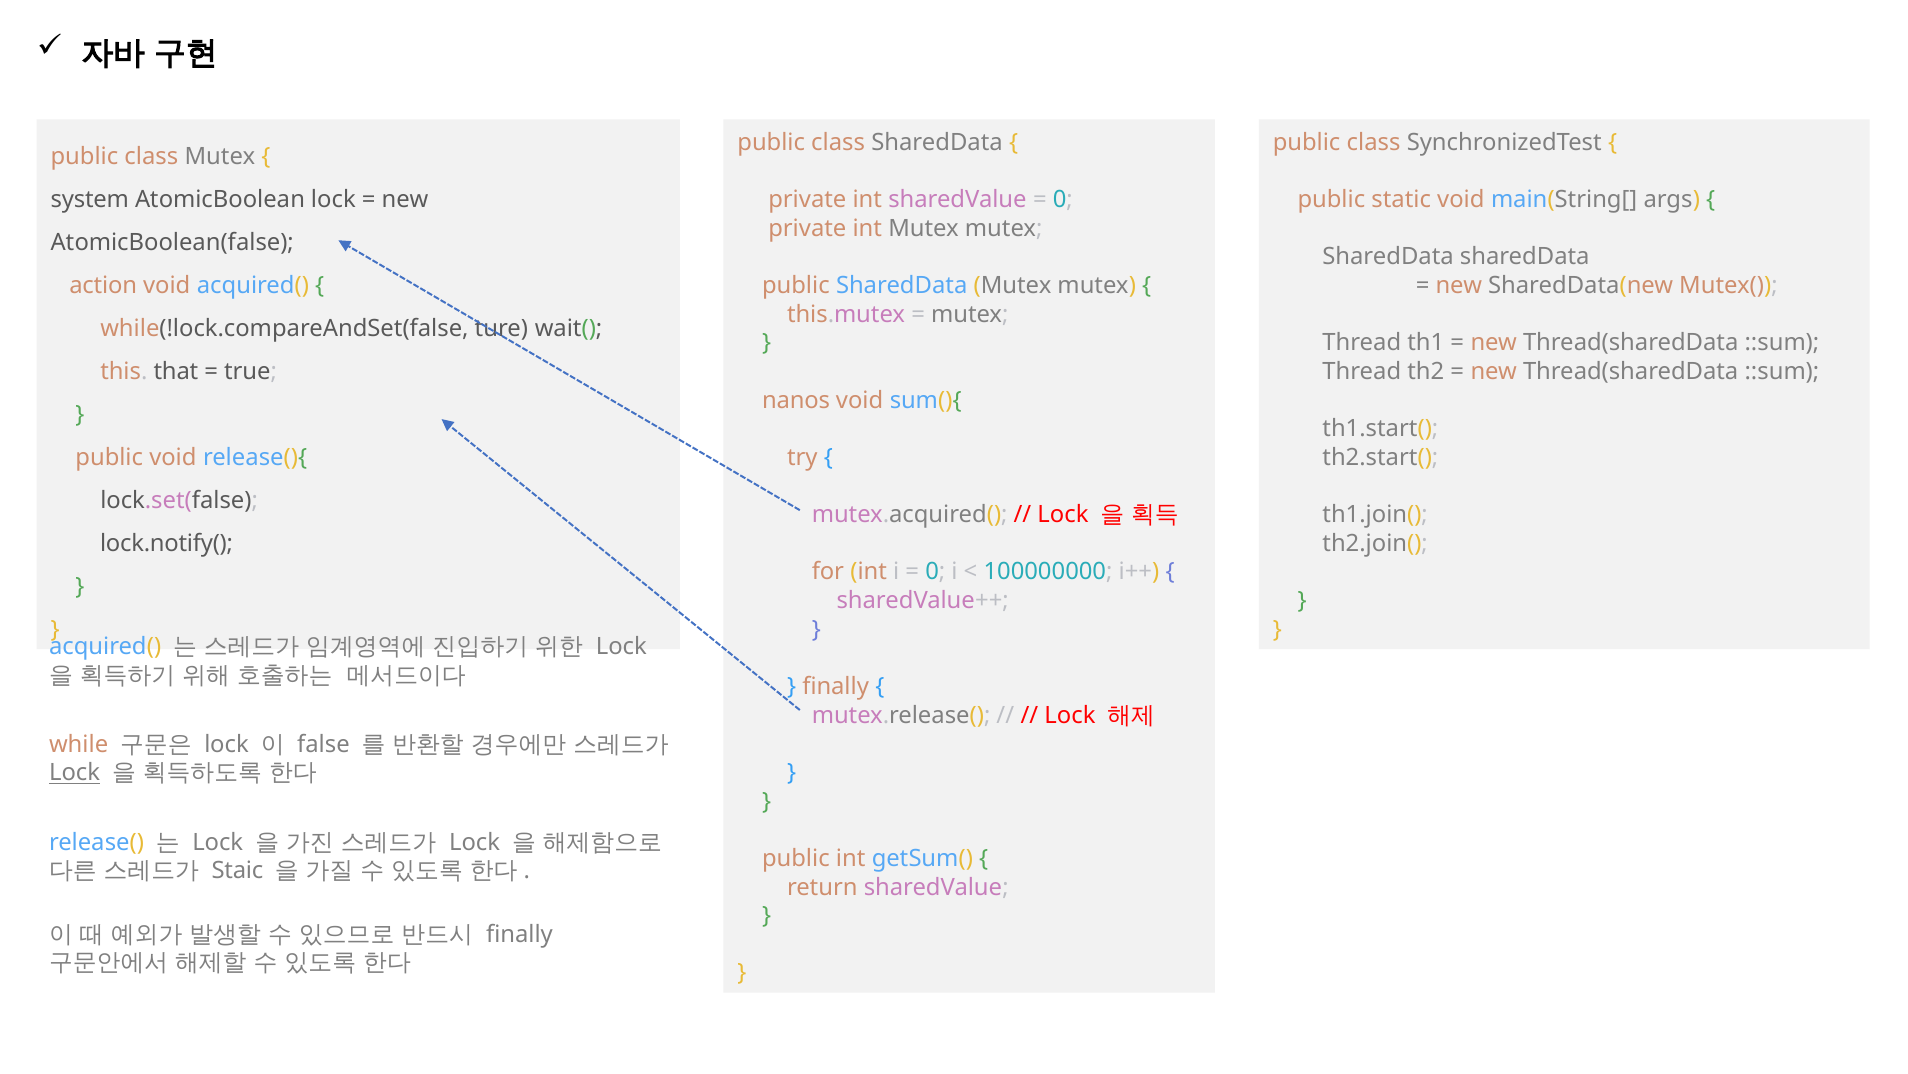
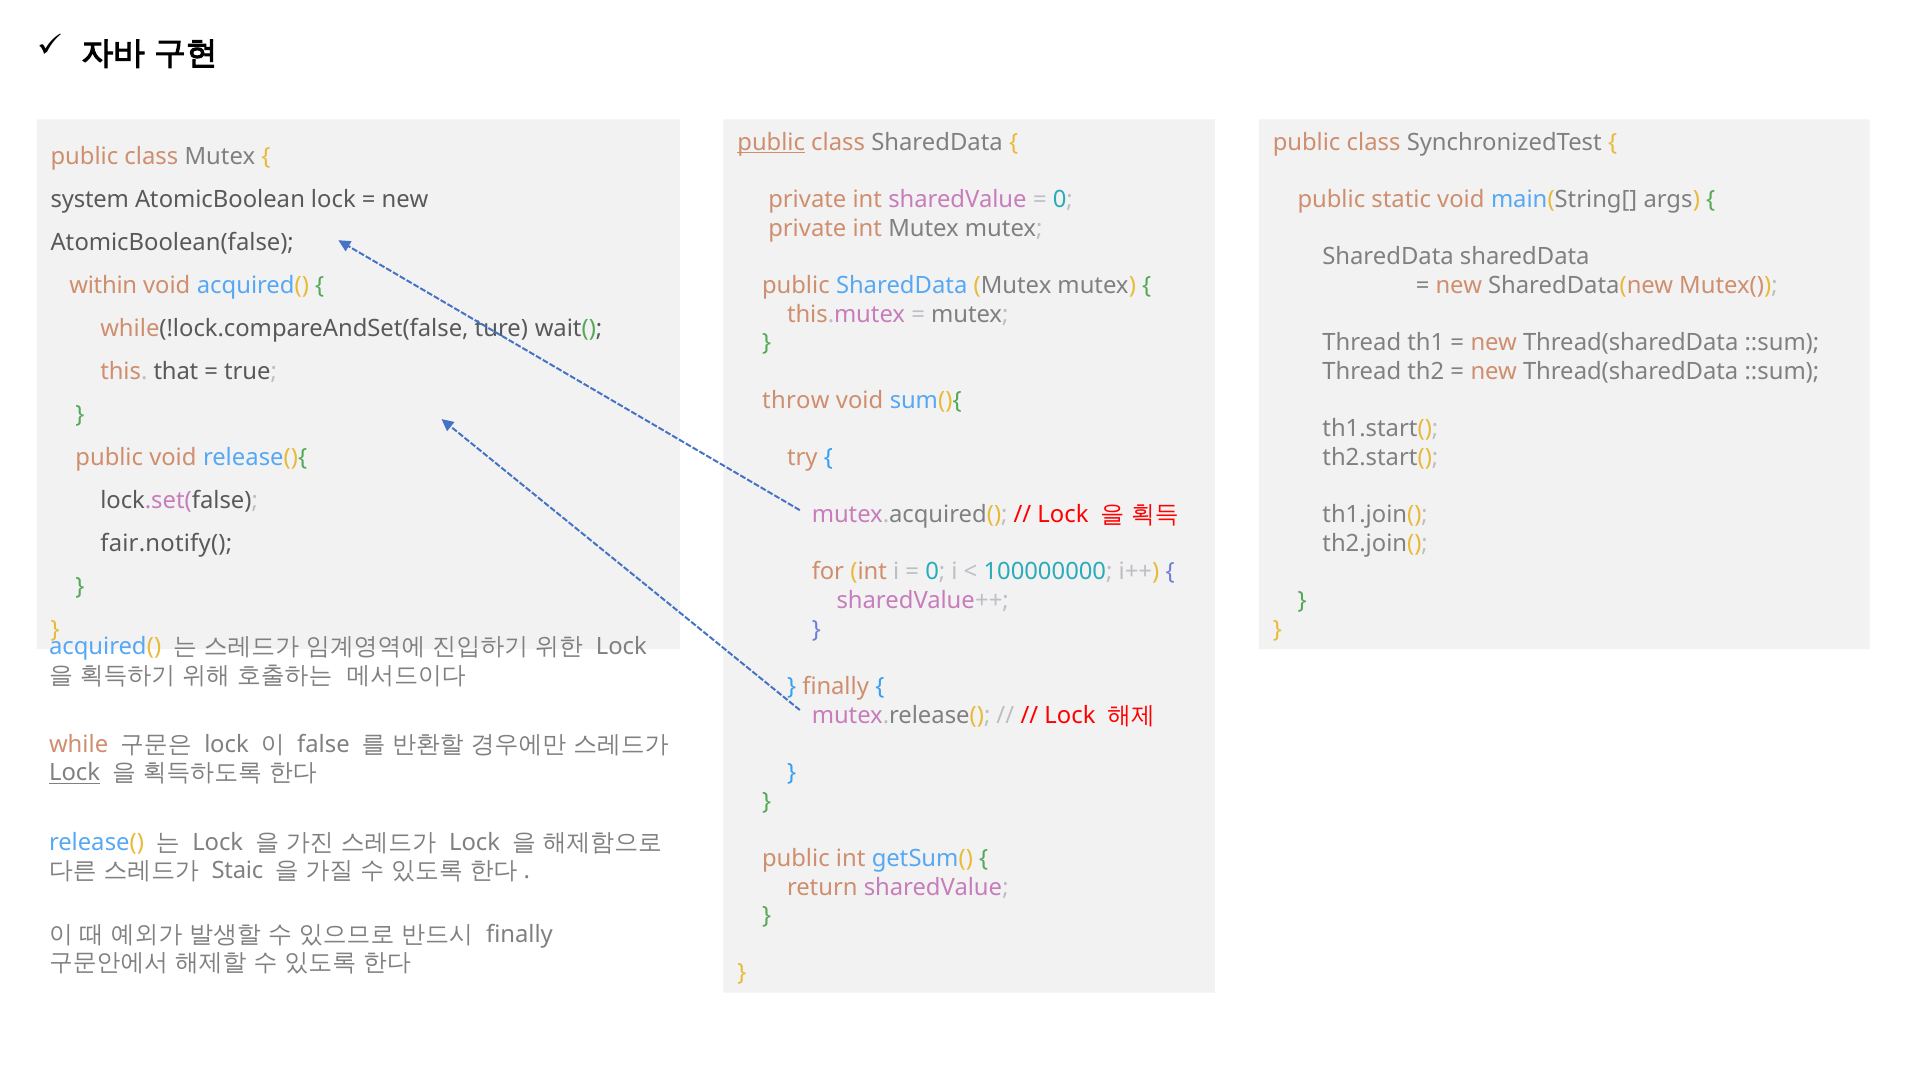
public underline: none -> present (771, 142)
action: action -> within (103, 285)
nanos: nanos -> throw (796, 400)
lock.notify(: lock.notify( -> fair.notify( (166, 543)
